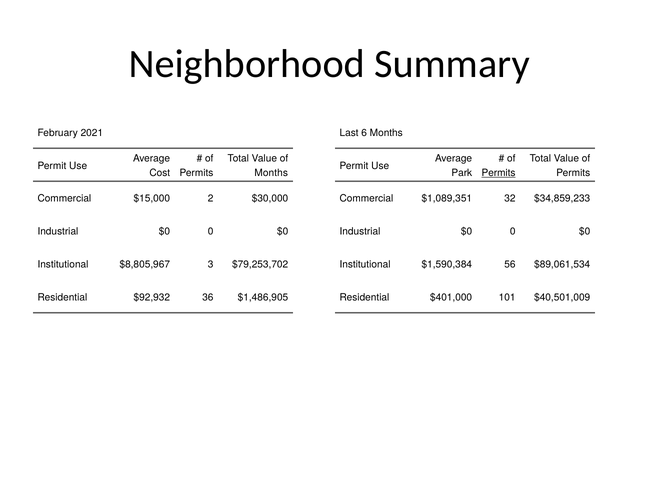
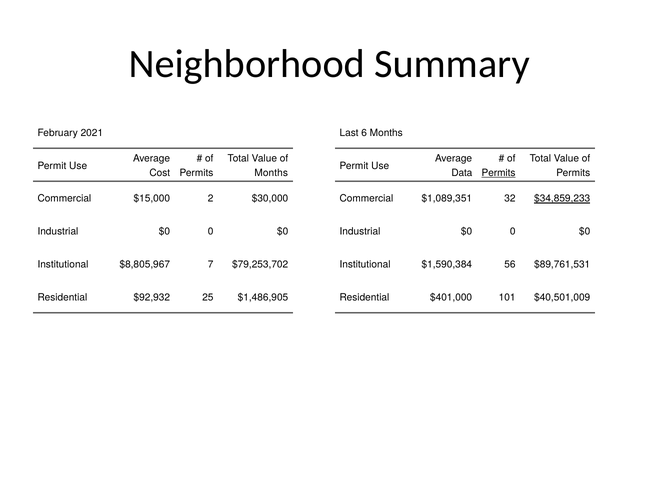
Park: Park -> Data (462, 173)
$34,859,233 underline: none -> present (562, 199)
3: 3 -> 7 (211, 265)
$89,061,534: $89,061,534 -> $89,761,531 (562, 265)
36: 36 -> 25 (208, 298)
